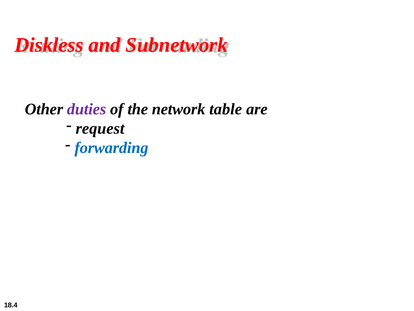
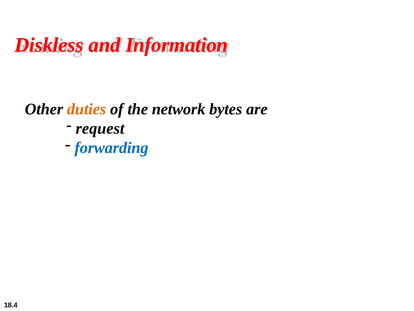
Subnetwork: Subnetwork -> Information (177, 45)
duties colour: purple -> orange (87, 109)
table: table -> bytes (226, 109)
